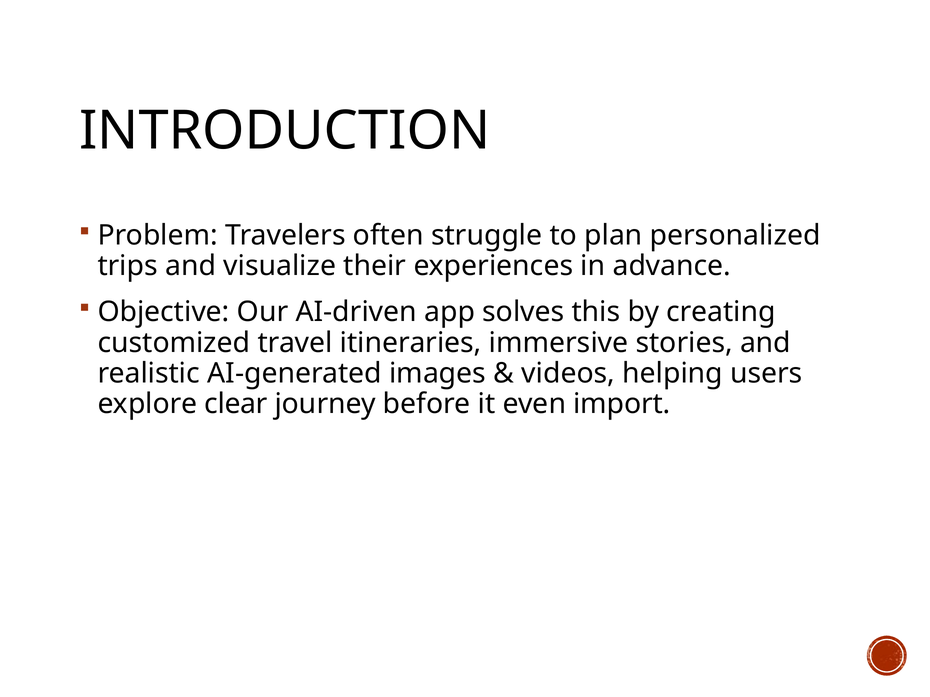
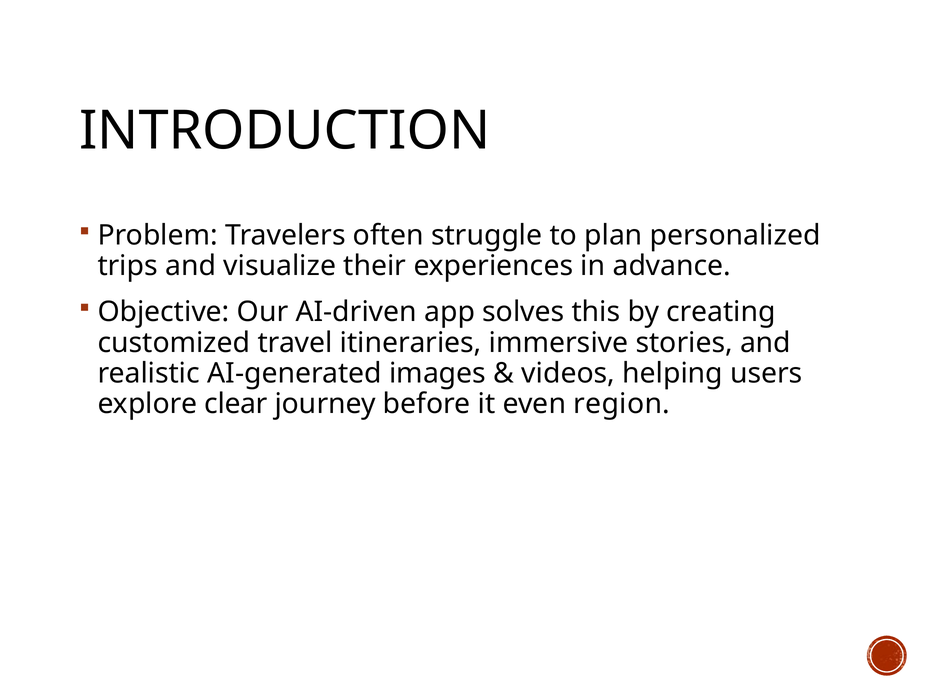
import: import -> region (622, 404)
